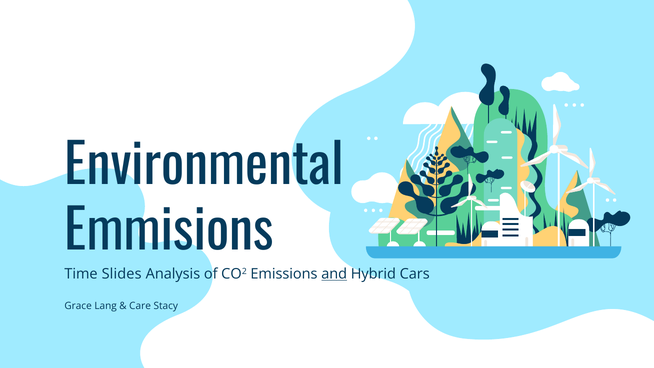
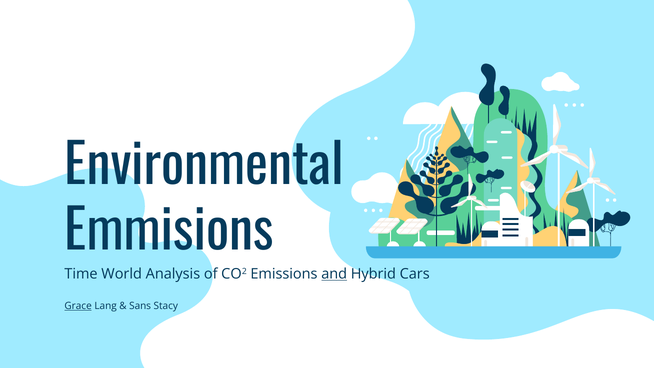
Slides: Slides -> World (122, 274)
Grace underline: none -> present (78, 306)
Care: Care -> Sans (140, 306)
